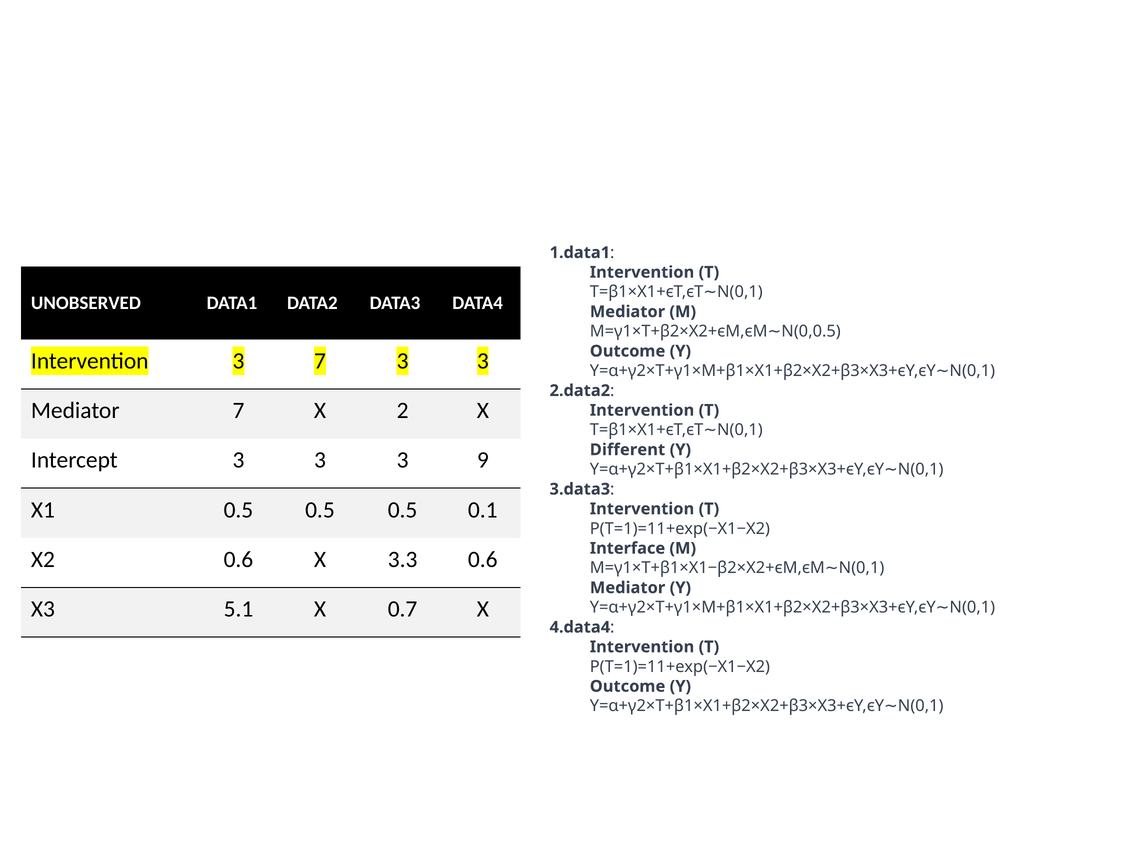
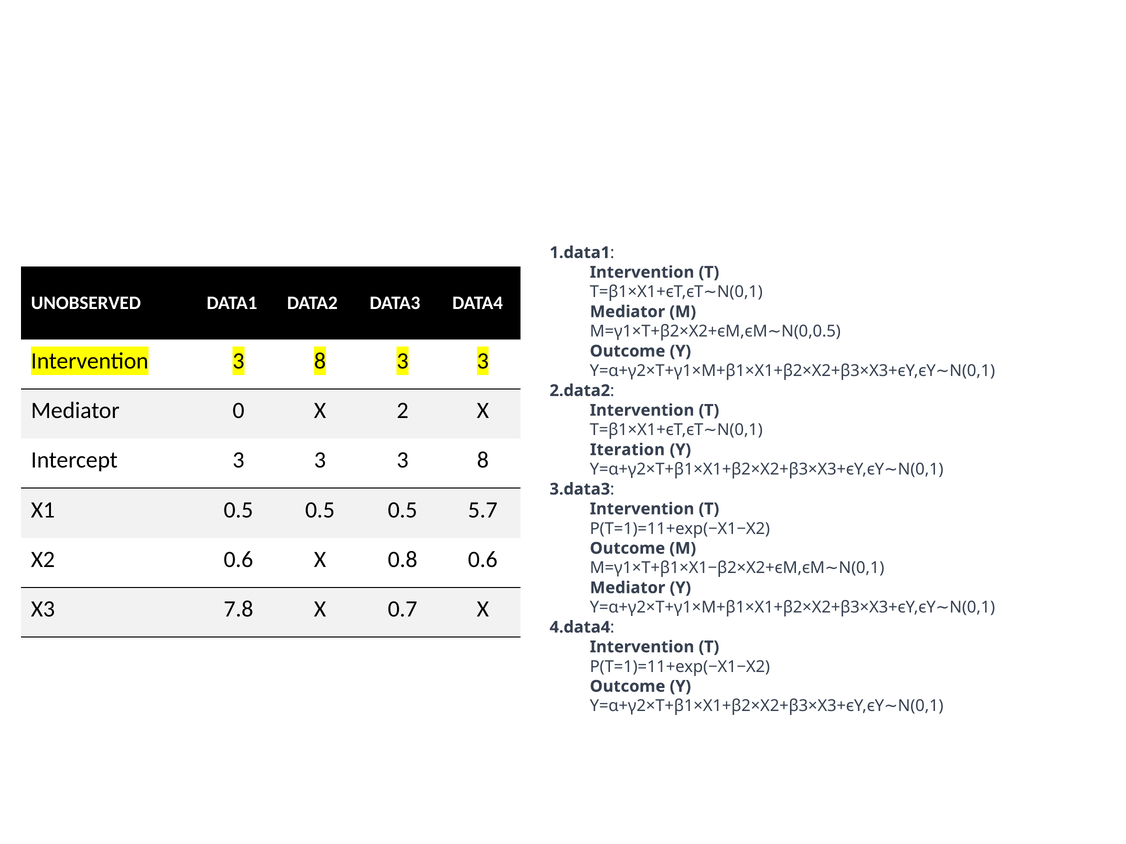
Intervention 3 7: 7 -> 8 (320, 361)
Mediator 7: 7 -> 0 (239, 411)
Different: Different -> Iteration (627, 450)
3 3 9: 9 -> 8 (483, 460)
0.1: 0.1 -> 5.7 (483, 510)
Interface: Interface -> Outcome (627, 549)
3.3: 3.3 -> 0.8 (403, 560)
5.1: 5.1 -> 7.8 (238, 609)
